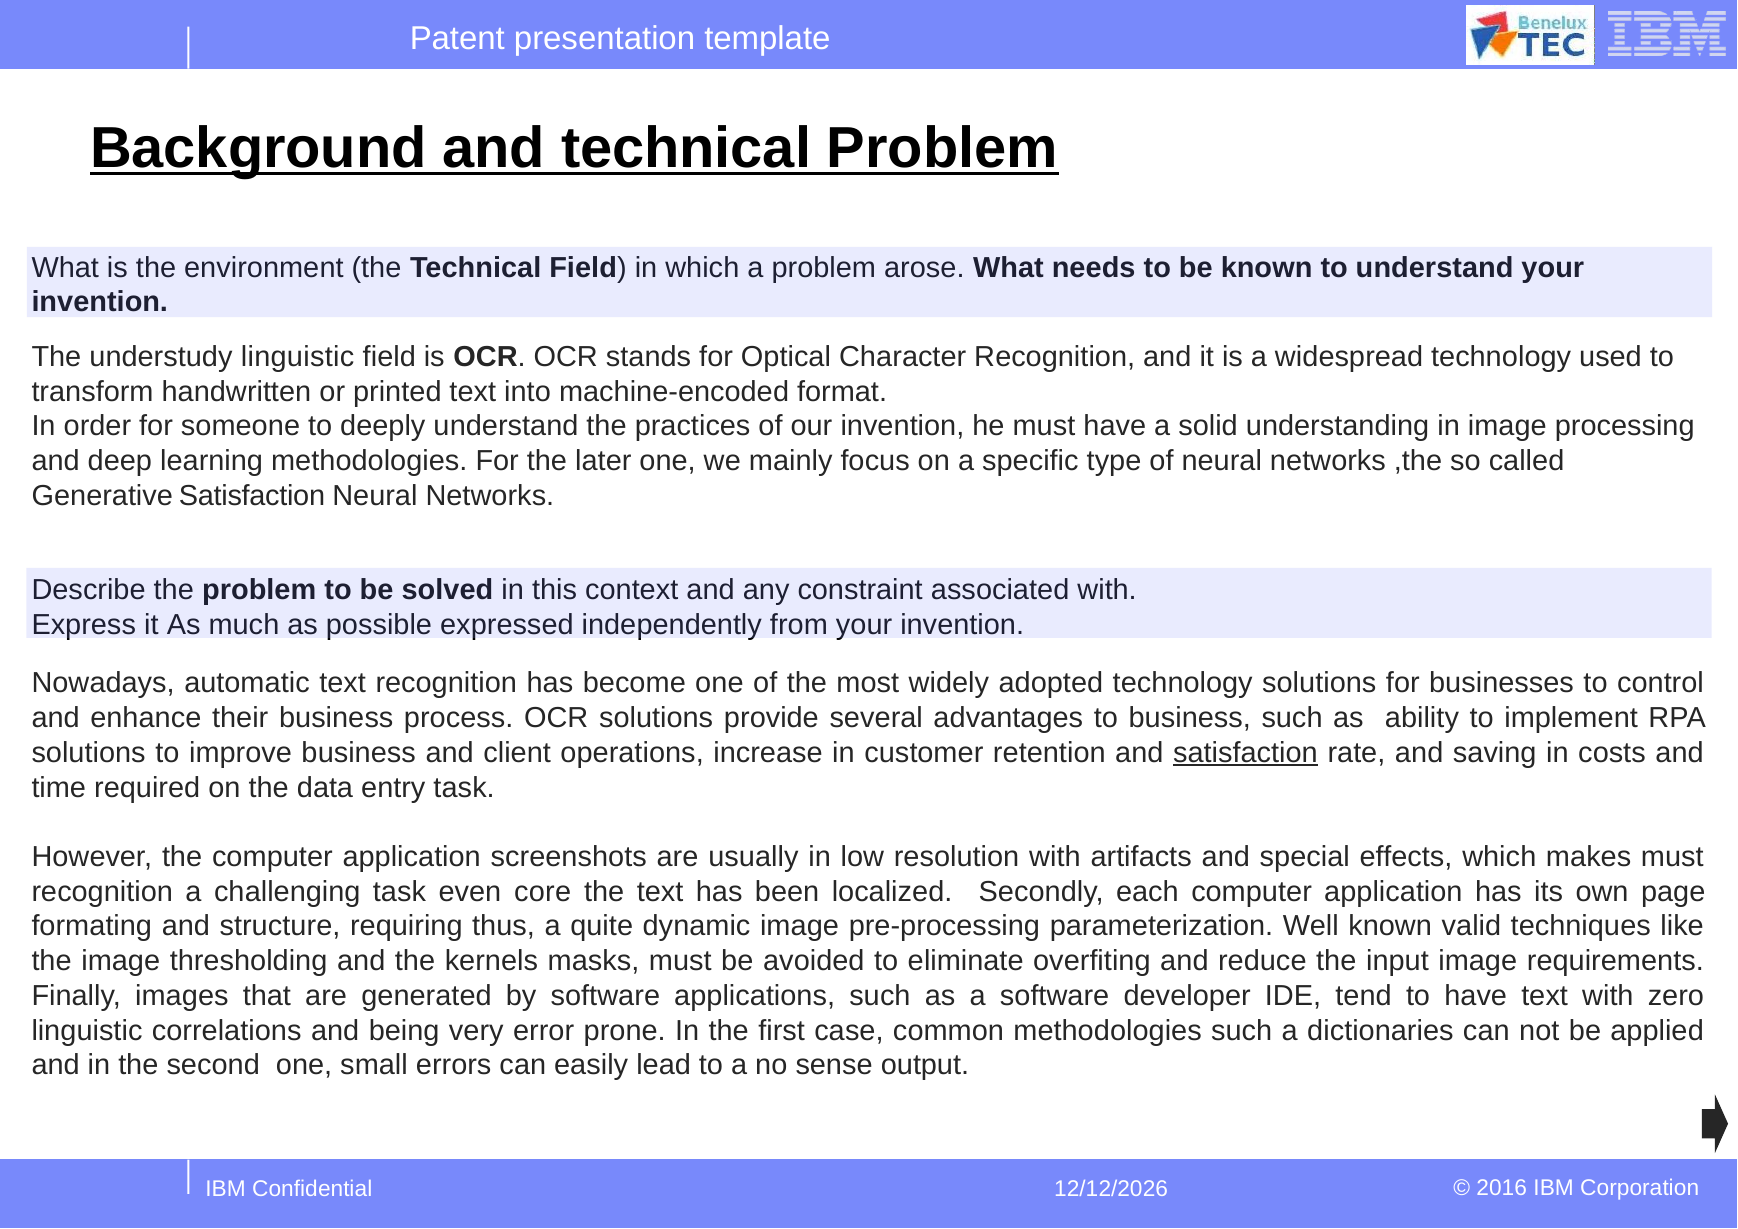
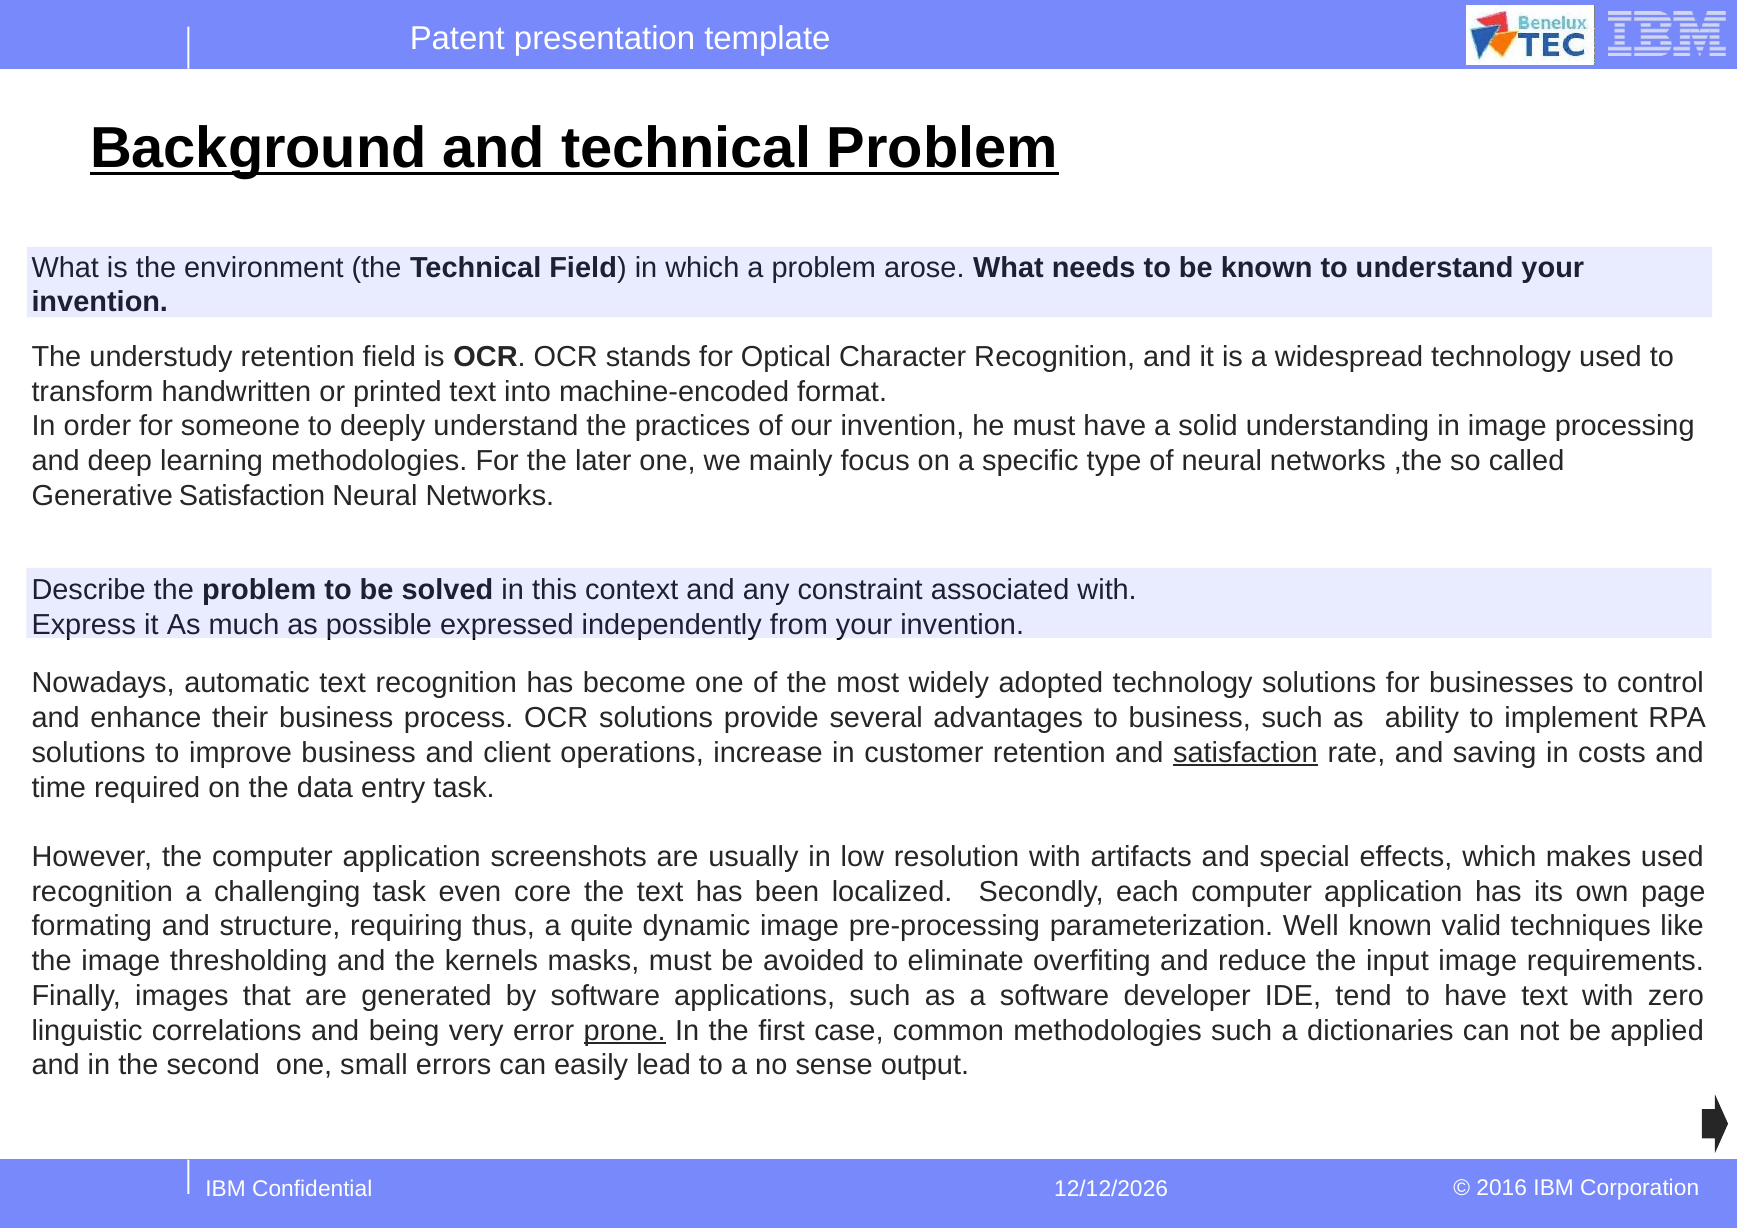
understudy linguistic: linguistic -> retention (298, 357)
makes must: must -> used (1672, 857)
prone underline: none -> present (625, 1030)
